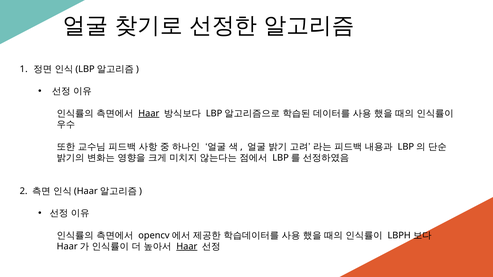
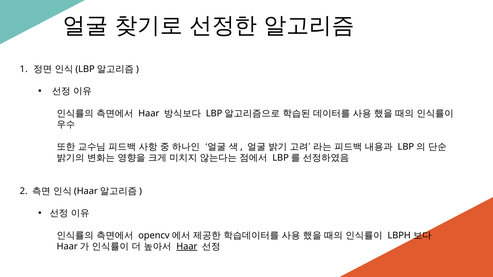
Haar underline: present -> none (149, 114)
